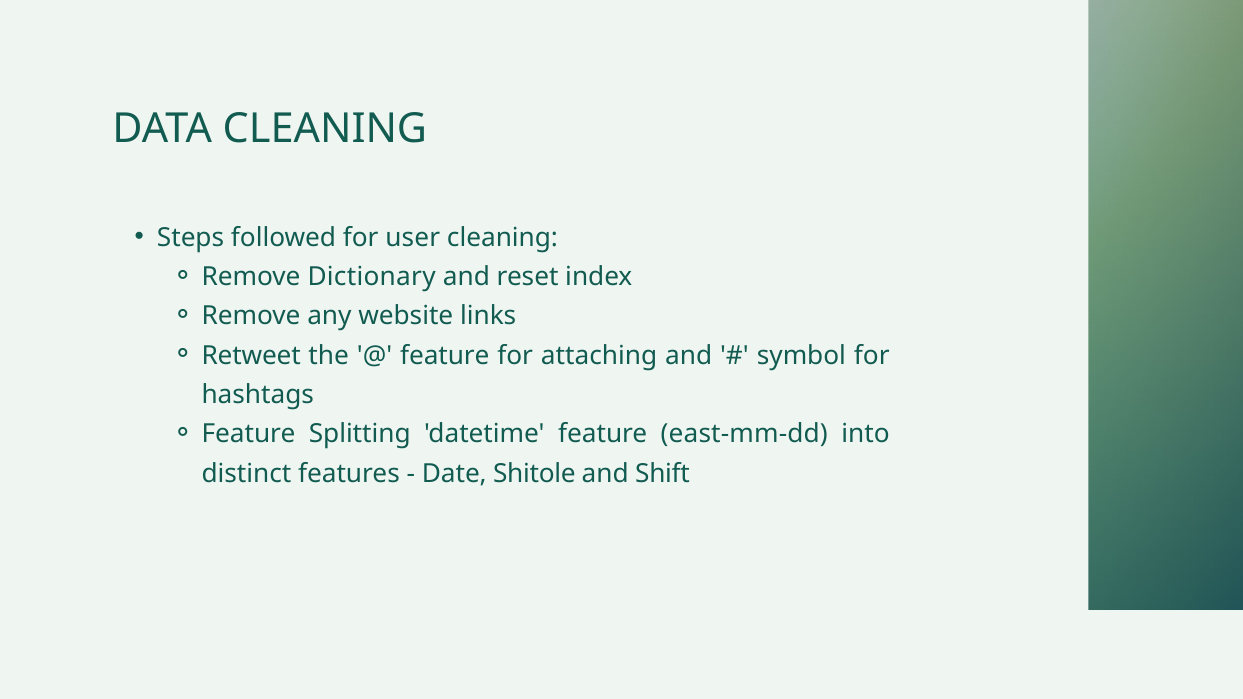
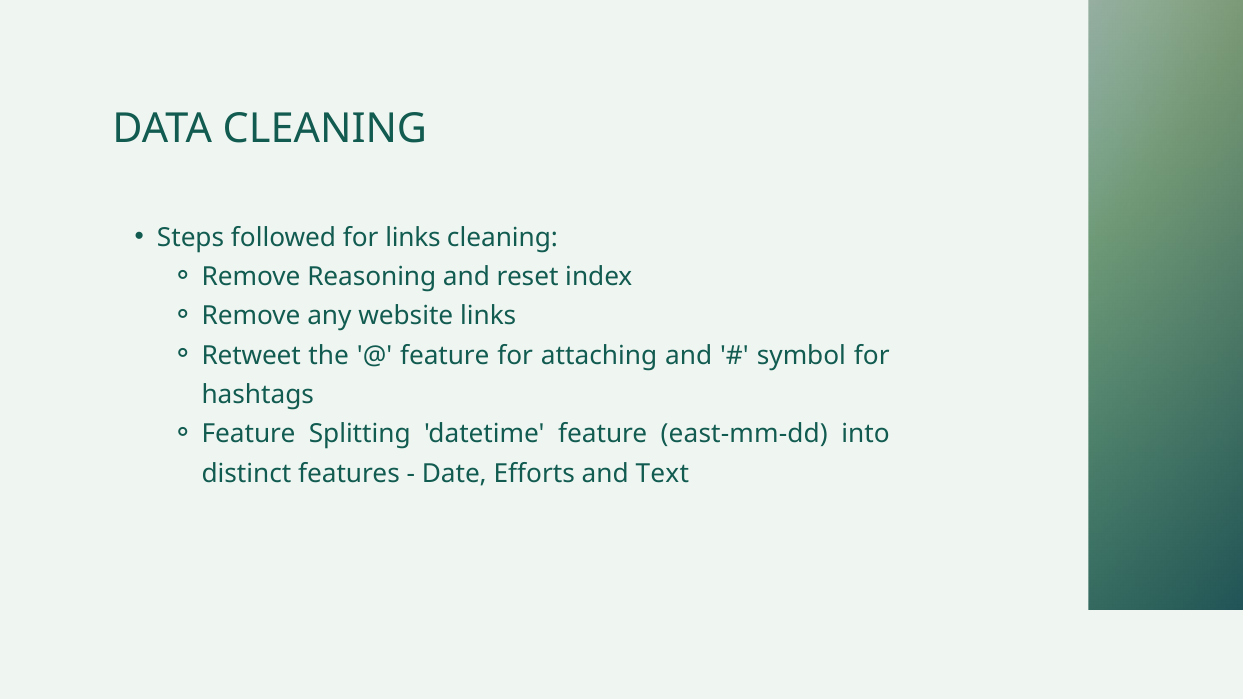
for user: user -> links (413, 238)
Dictionary: Dictionary -> Reasoning (372, 277)
Shitole: Shitole -> Efforts (534, 474)
Shift: Shift -> Text (662, 474)
